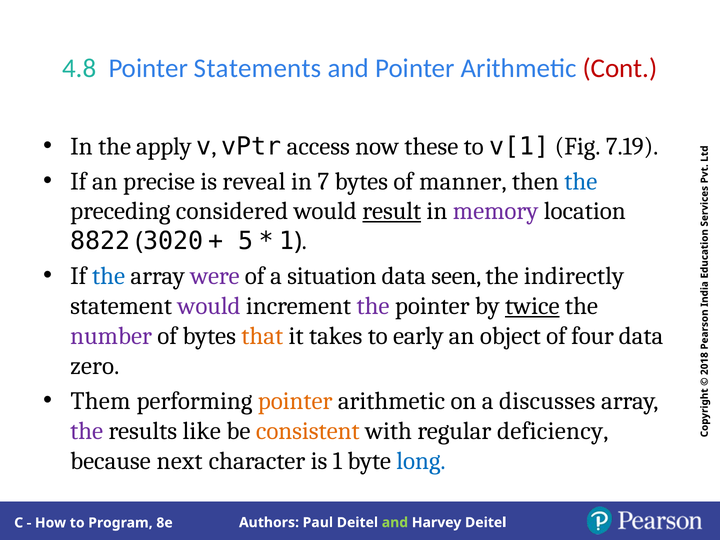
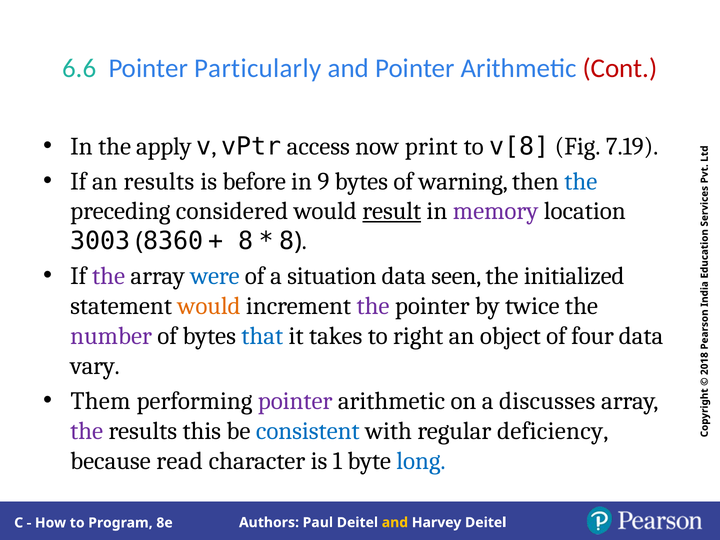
4.8: 4.8 -> 6.6 (79, 68)
Statements: Statements -> Particularly (258, 68)
these: these -> print (431, 146)
v[1: v[1 -> v[8 (519, 146)
an precise: precise -> results (159, 181)
reveal: reveal -> before (254, 181)
7: 7 -> 9 (323, 181)
manner: manner -> warning (463, 181)
8822: 8822 -> 3003 (100, 241)
3020: 3020 -> 8360 (173, 241)
5: 5 -> 8 (246, 241)
1: 1 -> 8 (287, 241)
the colour: blue -> purple (109, 276)
were colour: purple -> blue (215, 276)
indirectly: indirectly -> initialized (574, 276)
would colour: purple -> orange (209, 306)
twice underline: present -> none (532, 306)
that colour: orange -> blue (262, 336)
early: early -> right (418, 336)
zero: zero -> vary (95, 366)
pointer colour: orange -> purple (295, 401)
like: like -> this (202, 431)
consistent colour: orange -> blue (308, 431)
next: next -> read (180, 461)
and colour: light green -> yellow (395, 523)
